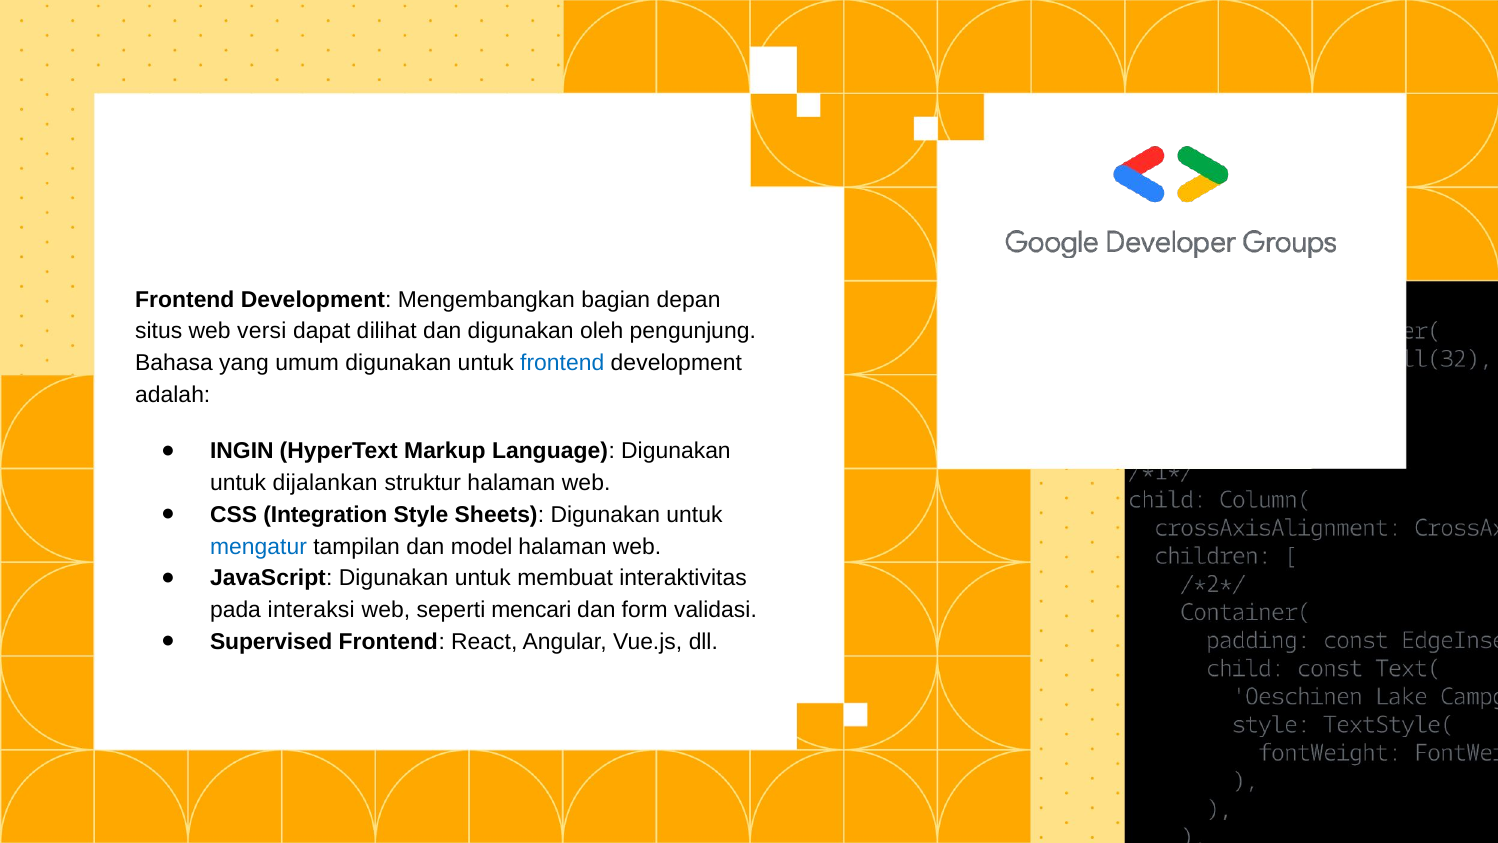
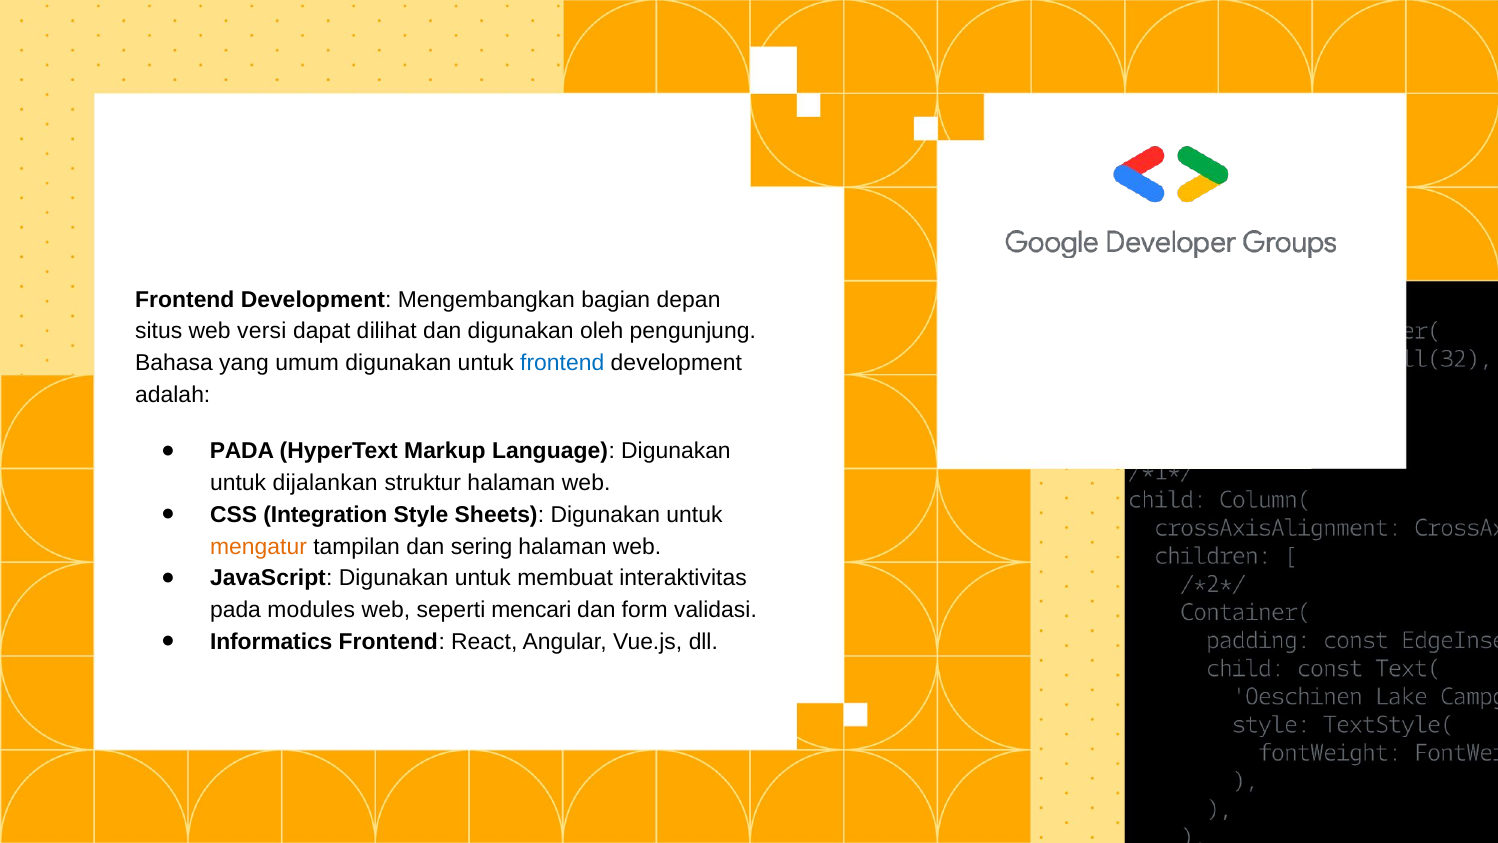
INGIN: INGIN -> PADA (242, 451)
mengatur colour: blue -> orange (259, 546)
model: model -> sering (482, 546)
interaksi: interaksi -> modules (311, 610)
Supervised: Supervised -> Informatics (271, 641)
